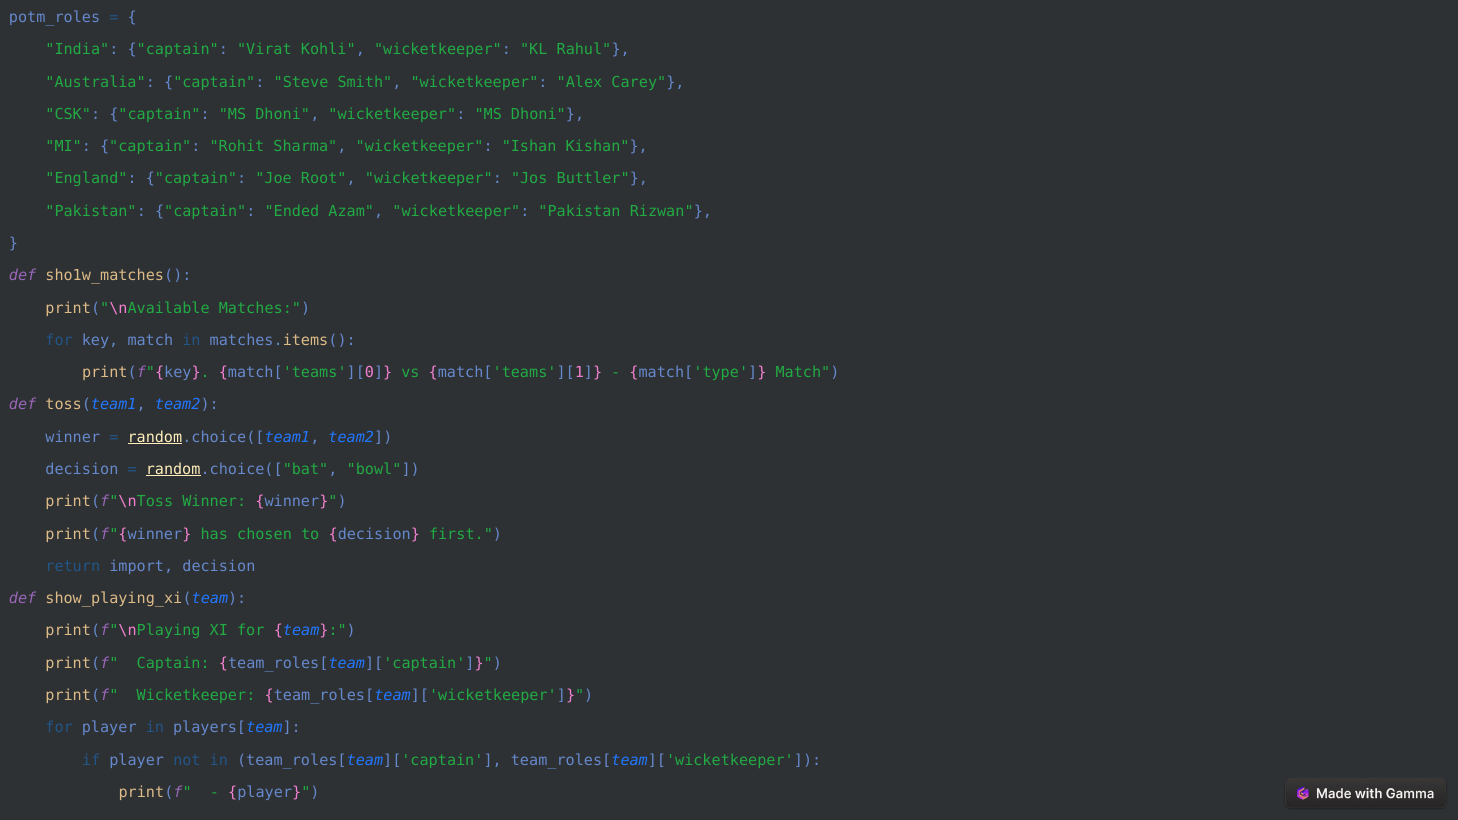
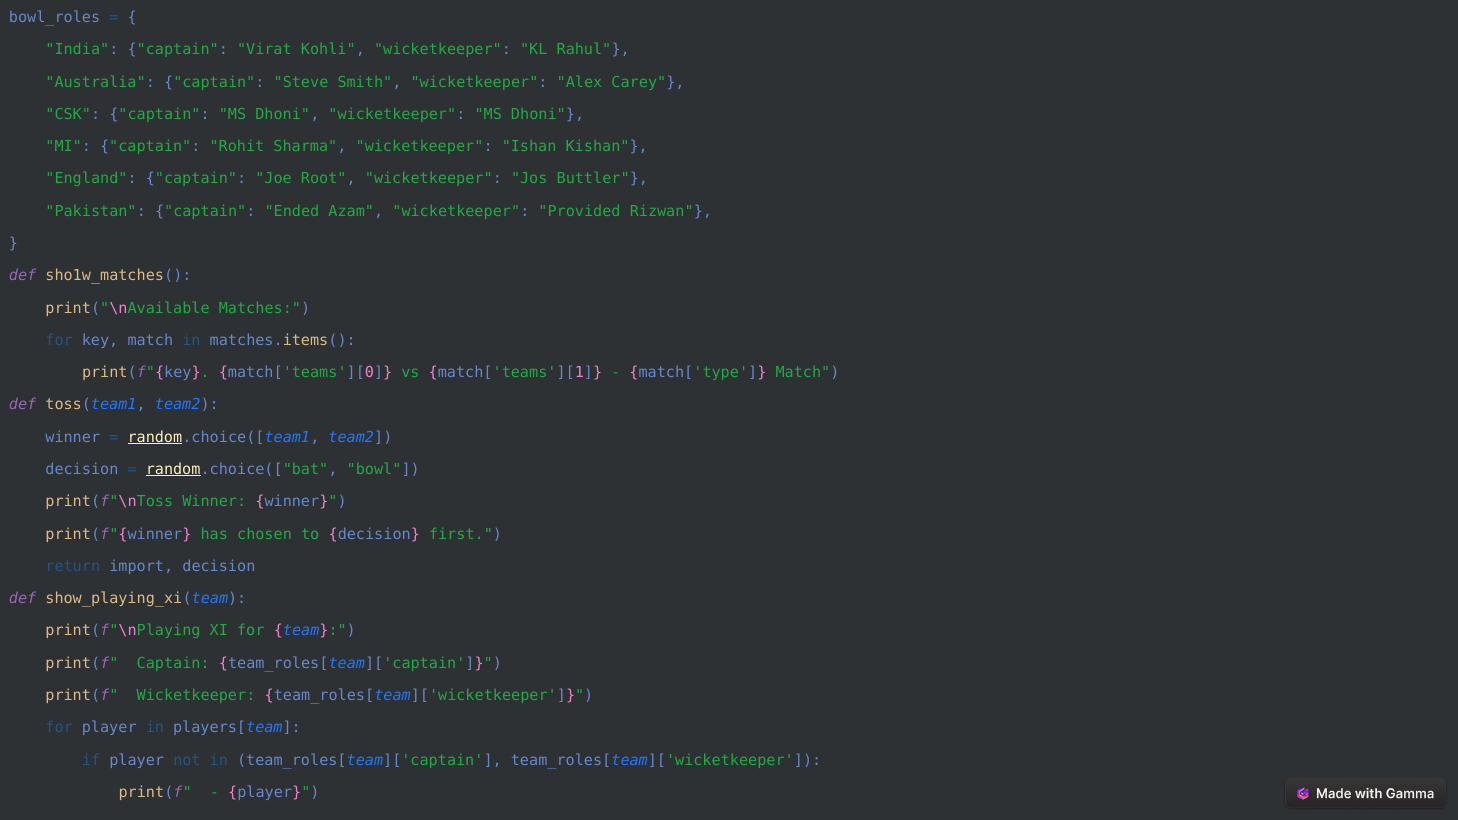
potm_roles: potm_roles -> bowl_roles (55, 18)
wicketkeeper Pakistan: Pakistan -> Provided (580, 211)
